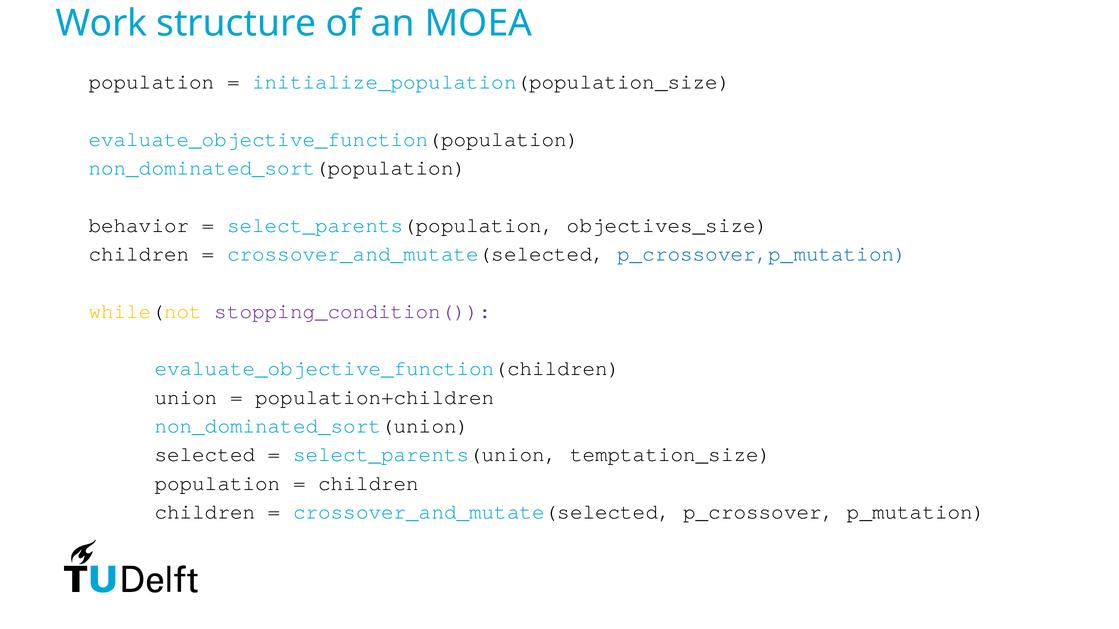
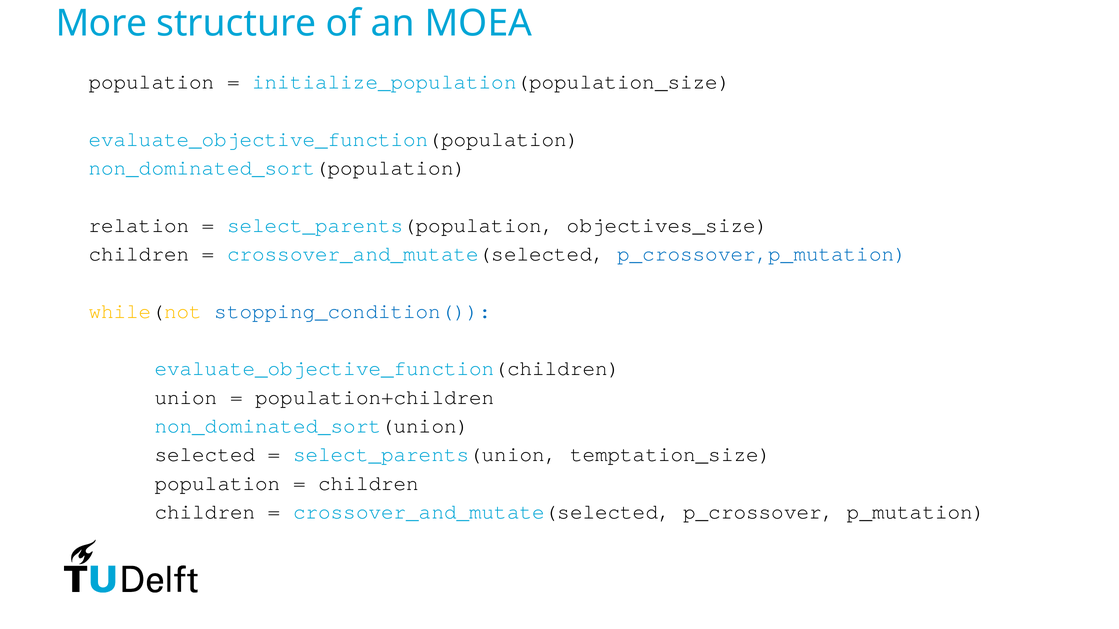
Work: Work -> More (101, 24)
behavior: behavior -> relation (139, 225)
stopping_condition( colour: purple -> blue (353, 311)
